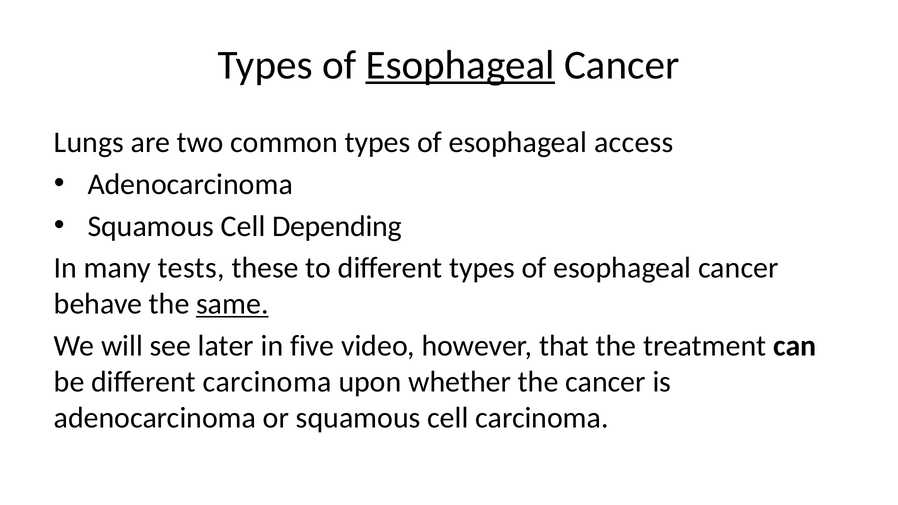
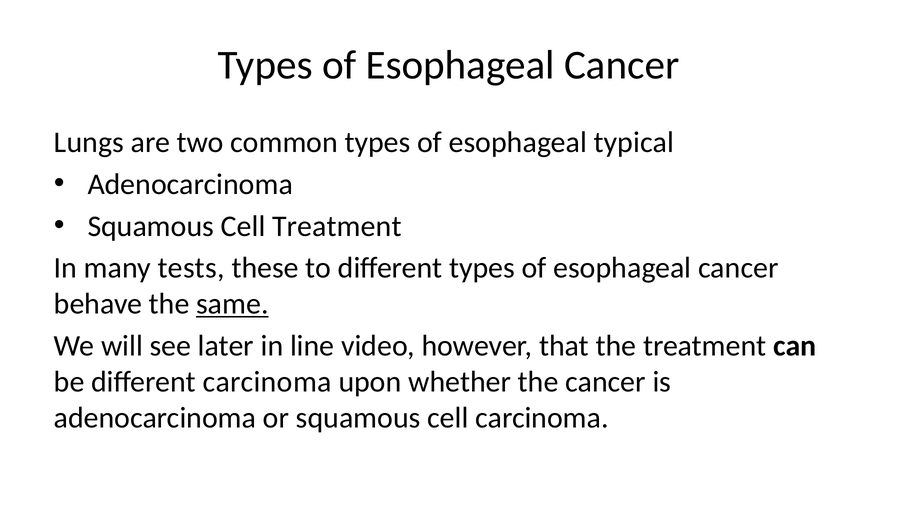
Esophageal underline: present -> none (460, 65)
access: access -> typical (634, 142)
Cell Depending: Depending -> Treatment (337, 226)
five: five -> line (312, 346)
